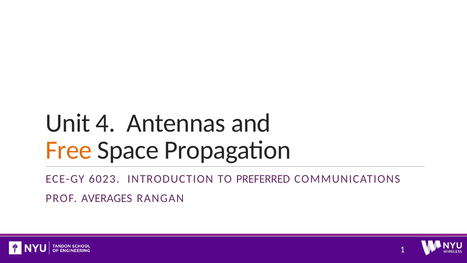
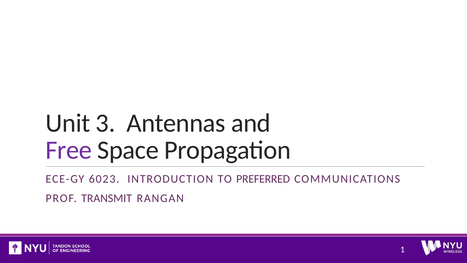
4: 4 -> 3 (106, 123)
Free colour: orange -> purple (69, 150)
AVERAGES: AVERAGES -> TRANSMIT (107, 198)
